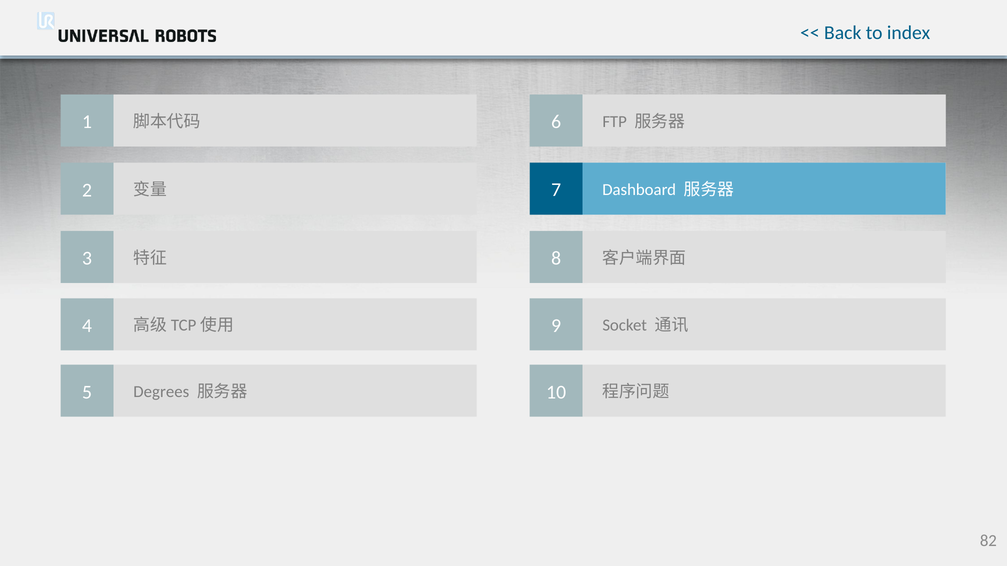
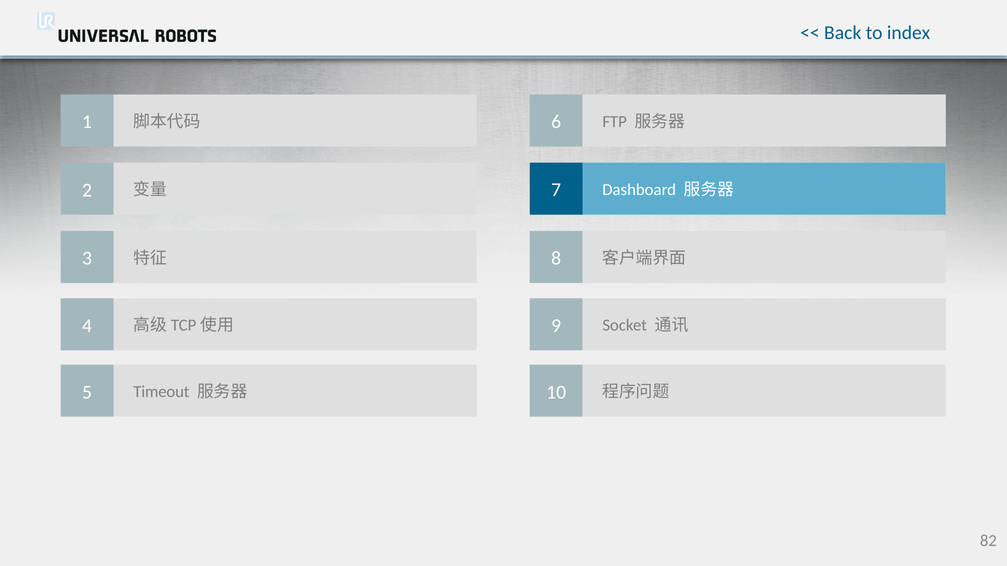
Degrees: Degrees -> Timeout (161, 392)
